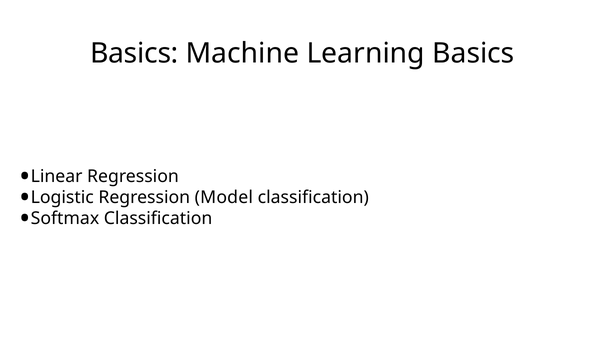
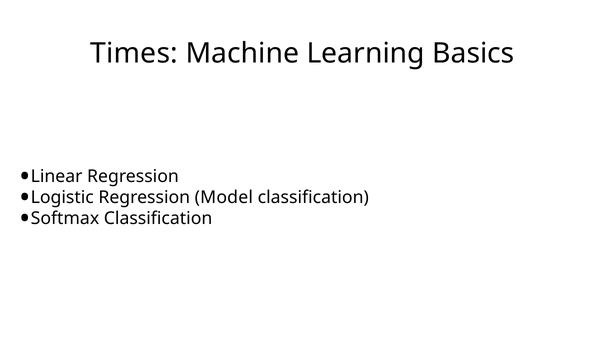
Basics: Basics -> Times (134, 53)
